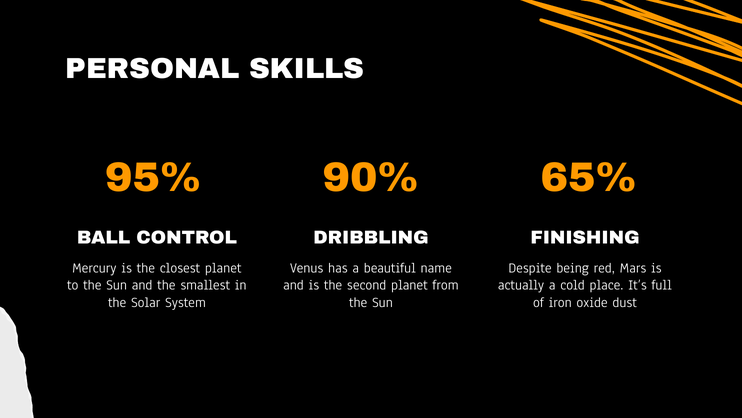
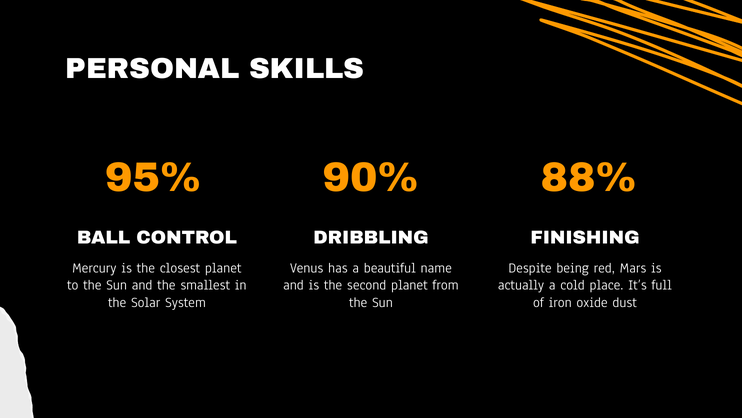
65%: 65% -> 88% (589, 177)
